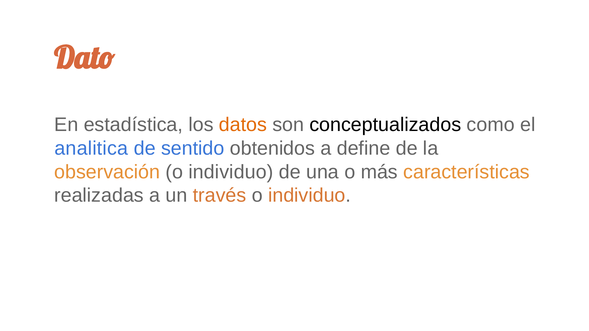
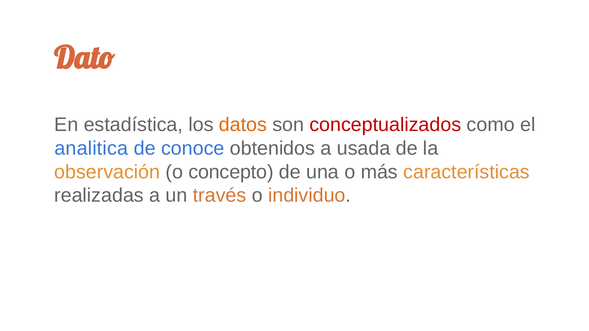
conceptualizados colour: black -> red (385, 125)
sentido: sentido -> conoce (193, 149)
define: define -> usada (364, 149)
observación o individuo: individuo -> concepto (231, 172)
